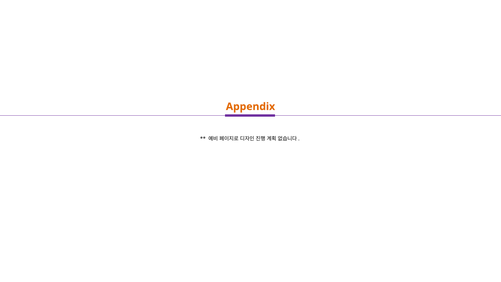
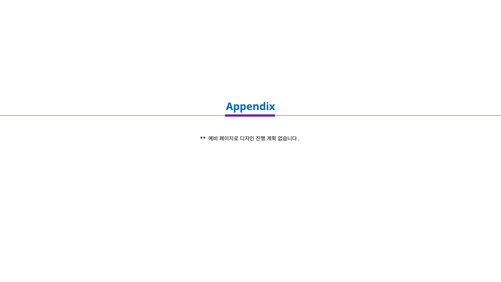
Appendix colour: orange -> blue (250, 107)
